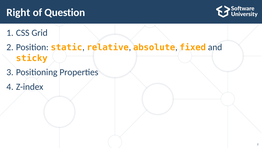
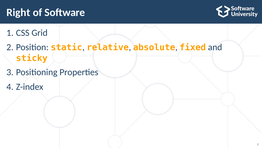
Question: Question -> Software (65, 12)
